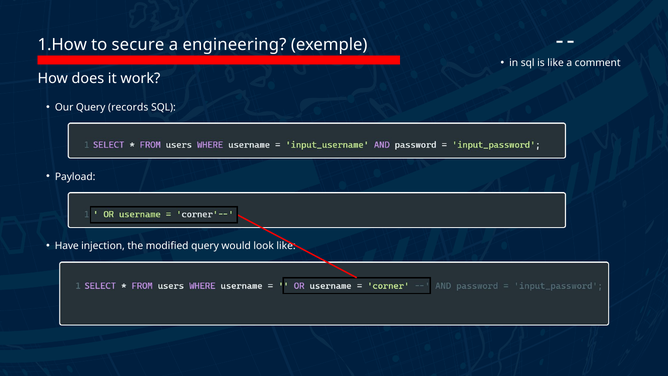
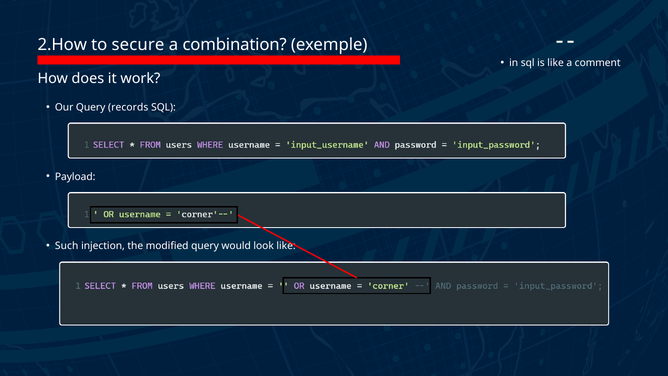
1.How: 1.How -> 2.How (62, 45)
engineering: engineering -> combination (235, 45)
Have: Have -> Such (67, 246)
